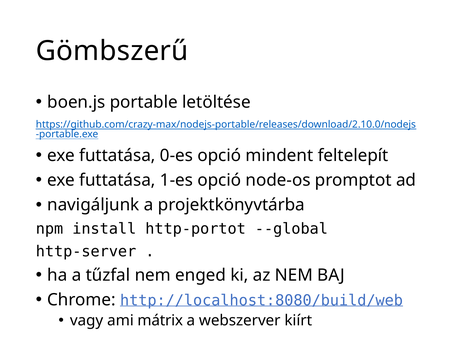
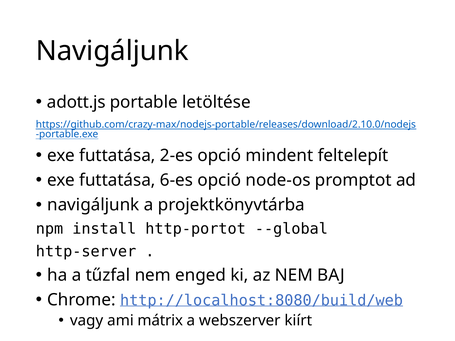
Gömbszerű: Gömbszerű -> Navigáljunk (112, 51)
boen.js: boen.js -> adott.js (76, 102)
0-es: 0-es -> 2-es (176, 156)
1-es: 1-es -> 6-es (176, 180)
